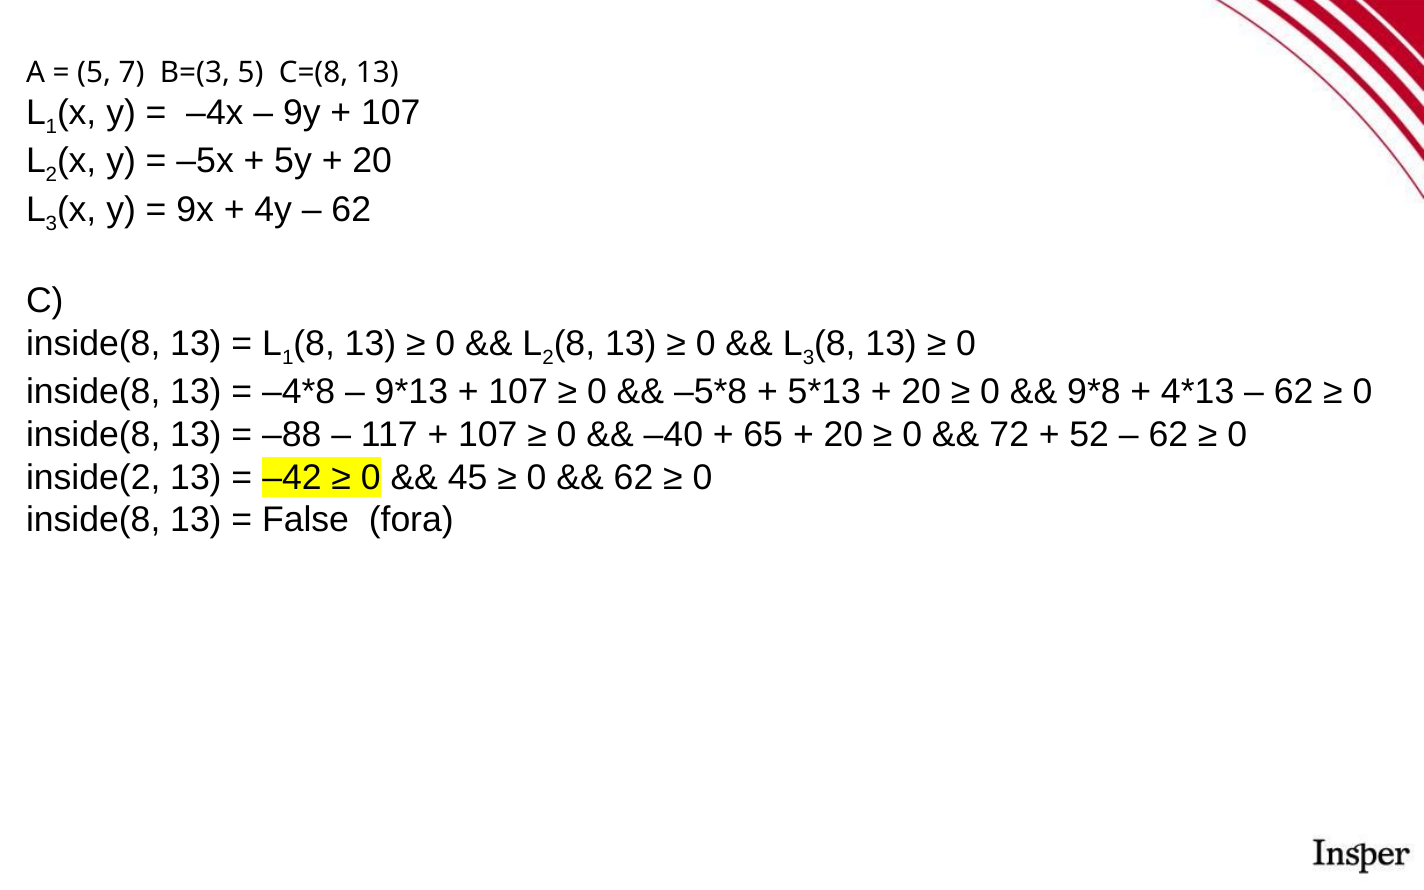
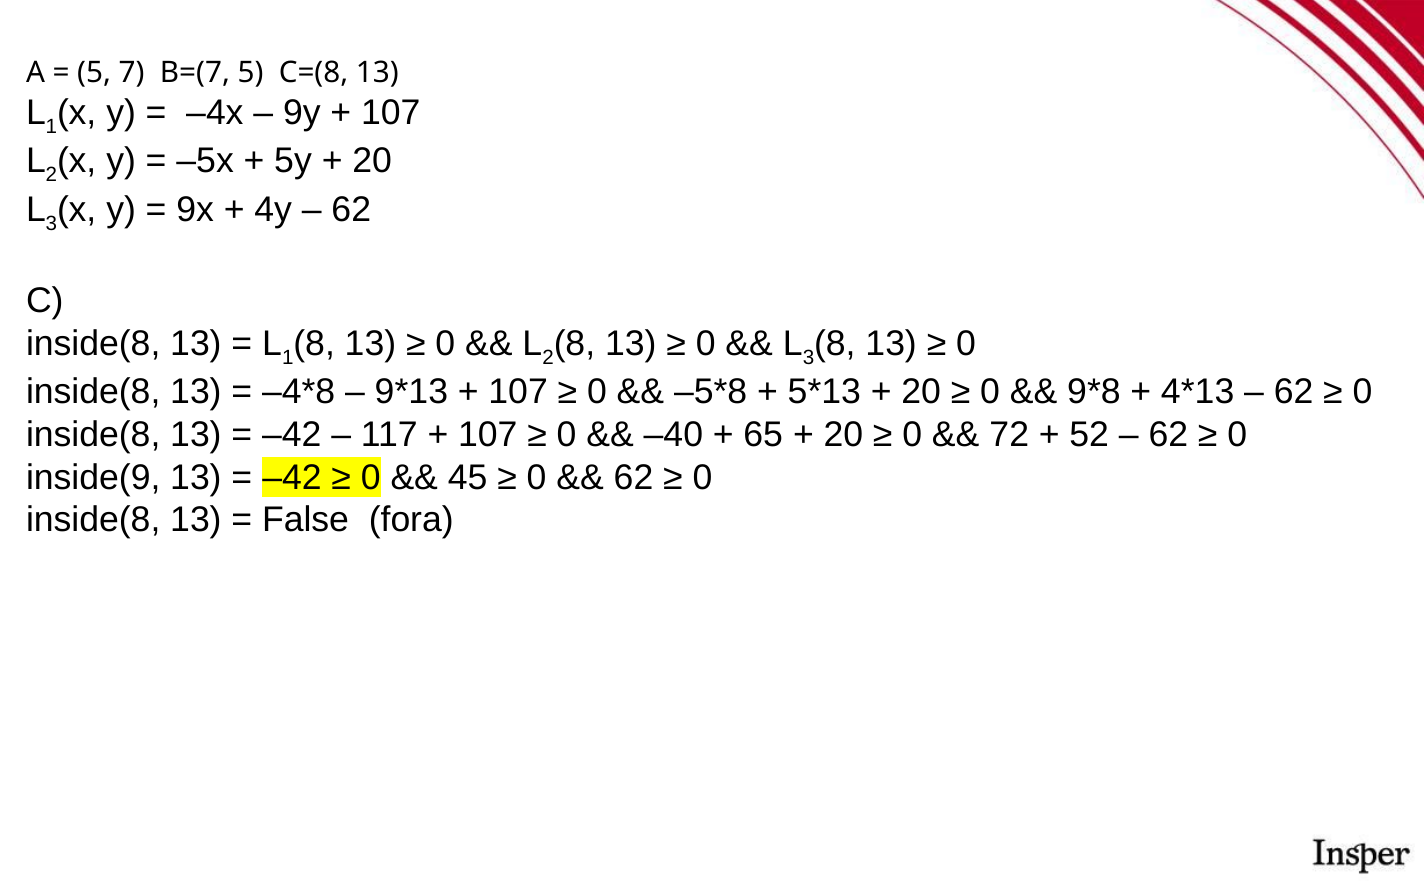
B=(3: B=(3 -> B=(7 (195, 73)
–88: –88 -> –42 (292, 435)
inside(2: inside(2 -> inside(9 (93, 477)
